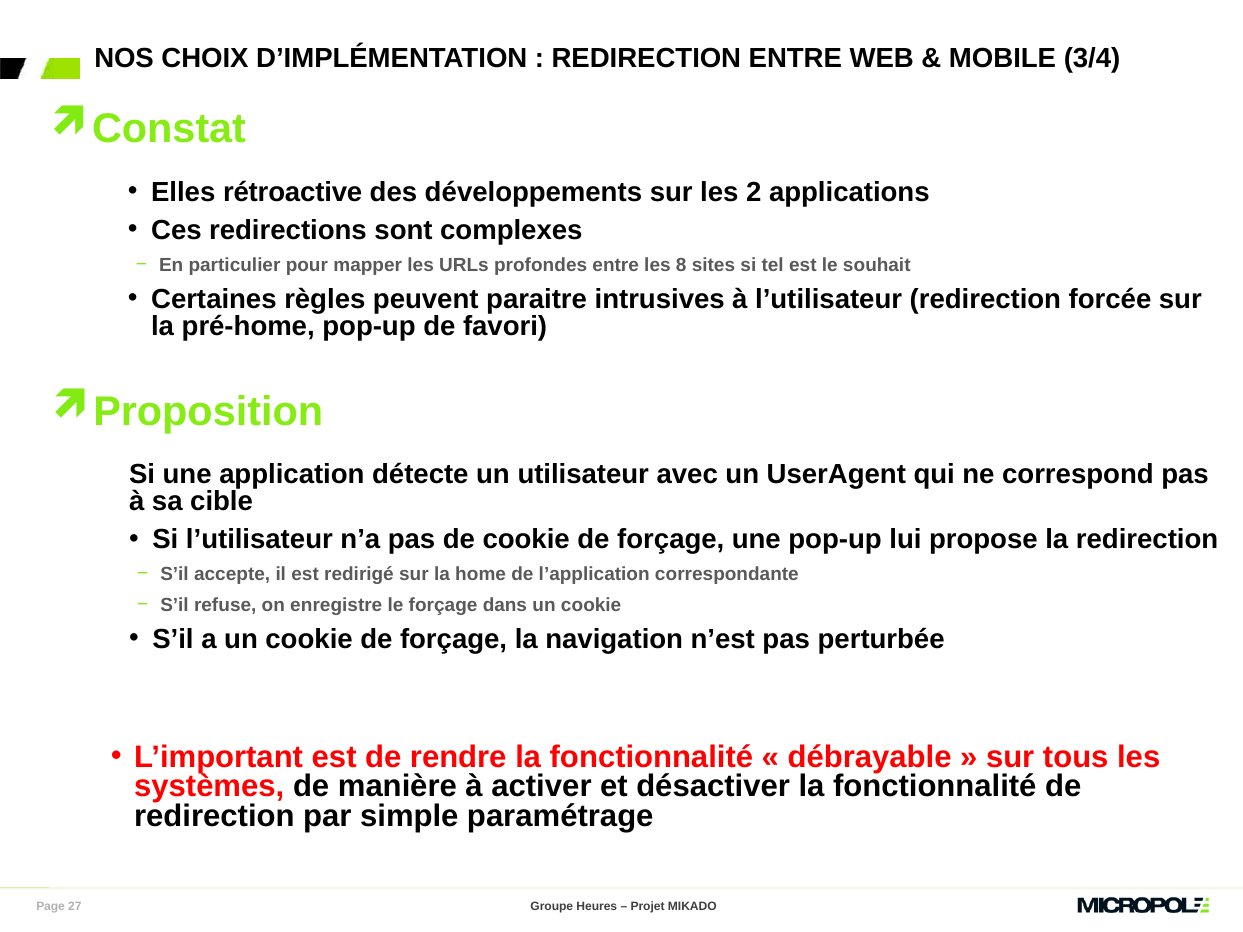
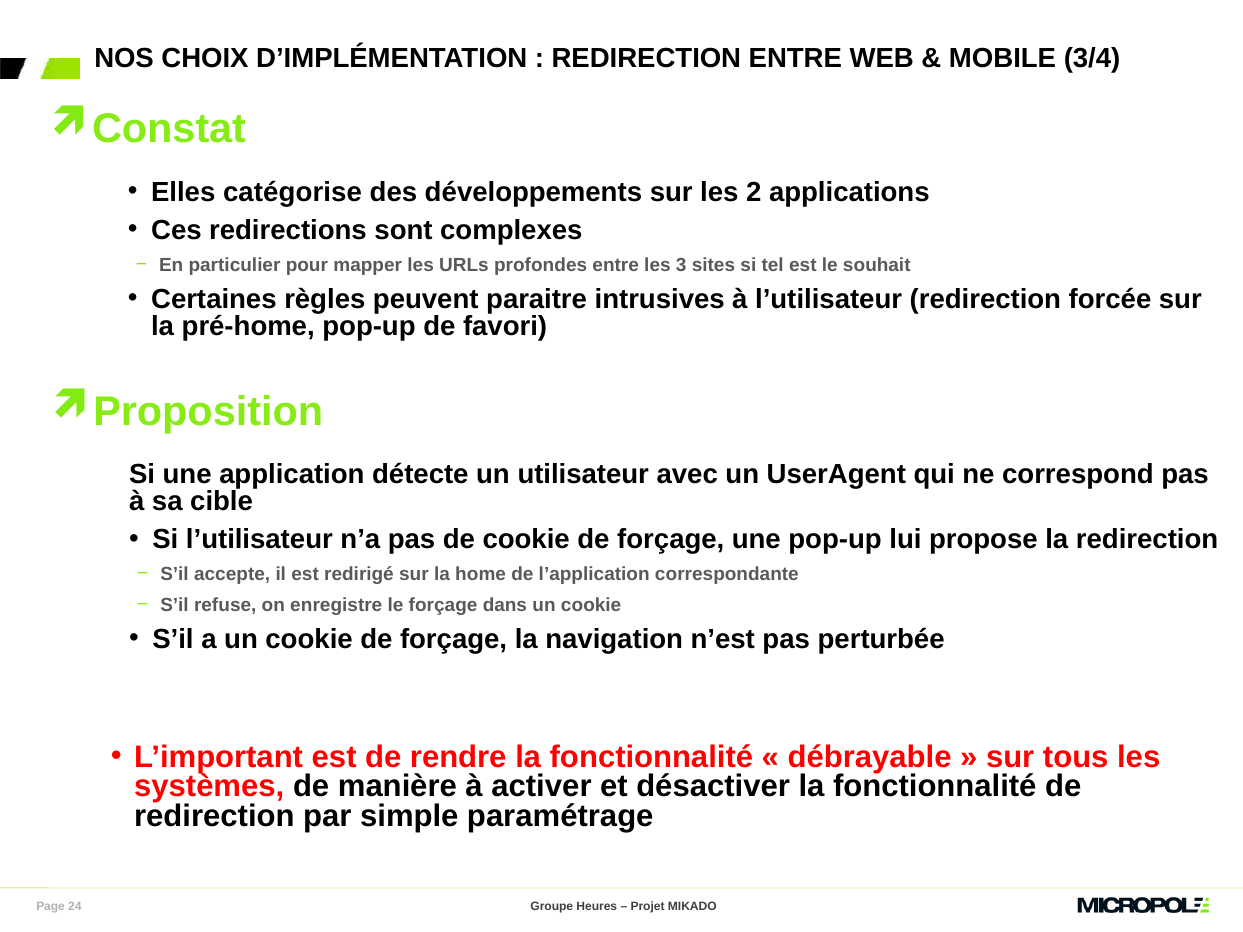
rétroactive: rétroactive -> catégorise (293, 192)
8: 8 -> 3 (681, 265)
27: 27 -> 24 (75, 906)
